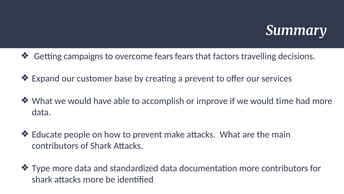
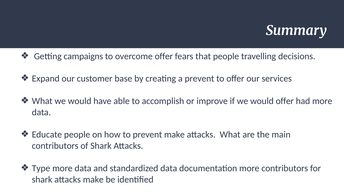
overcome fears: fears -> offer (164, 56)
that factors: factors -> people (226, 56)
would time: time -> offer (285, 101)
attacks more: more -> make (93, 179)
